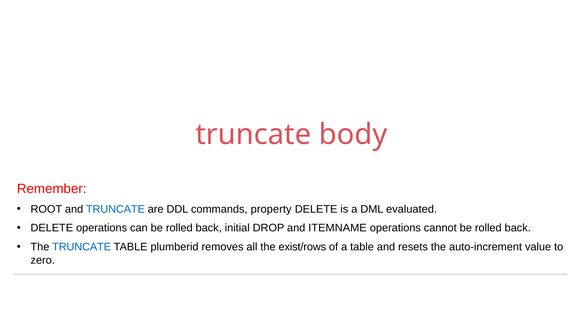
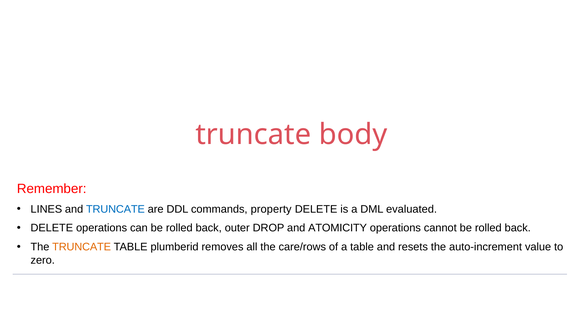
ROOT: ROOT -> LINES (46, 209)
initial: initial -> outer (237, 228)
ITEMNAME: ITEMNAME -> ATOMICITY (338, 228)
TRUNCATE colour: blue -> orange (82, 247)
exist/rows: exist/rows -> care/rows (302, 247)
